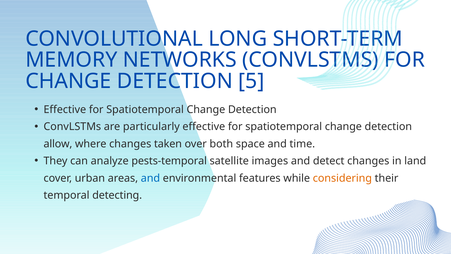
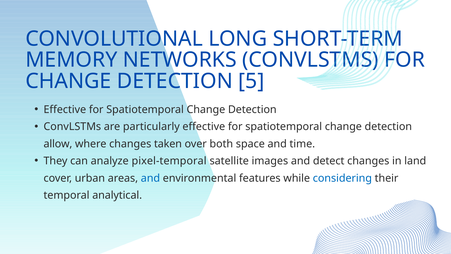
pests-temporal: pests-temporal -> pixel-temporal (169, 161)
considering colour: orange -> blue (342, 178)
detecting: detecting -> analytical (117, 195)
